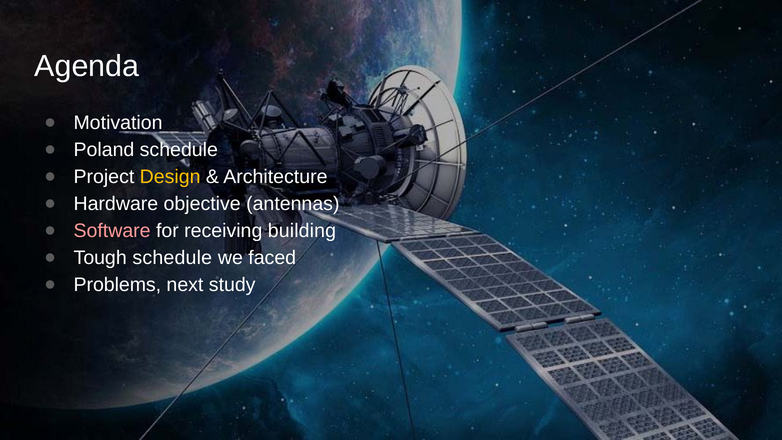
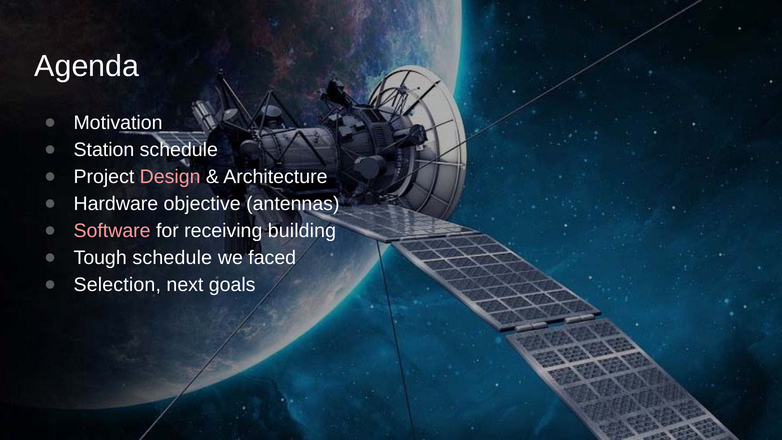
Poland: Poland -> Station (104, 150)
Design colour: yellow -> pink (170, 177)
Problems: Problems -> Selection (117, 285)
study: study -> goals (232, 285)
